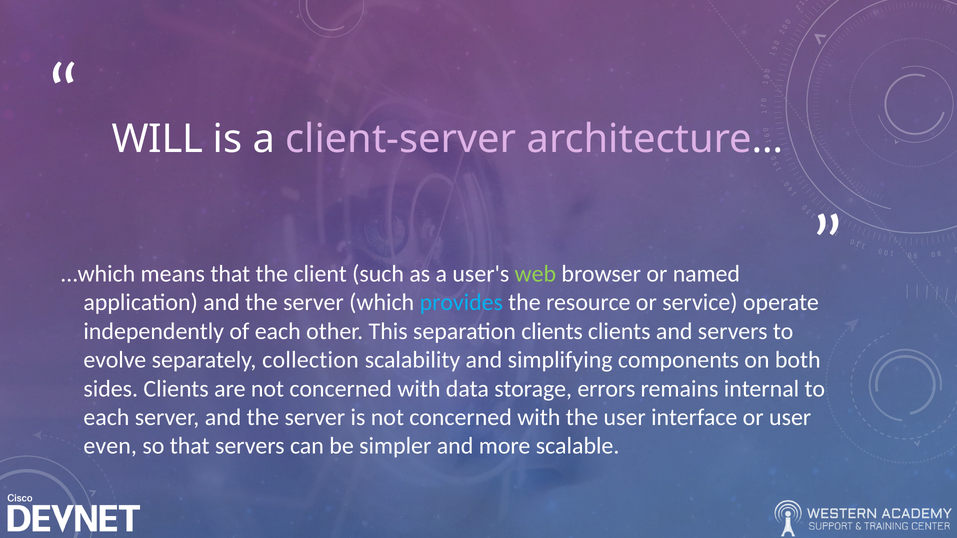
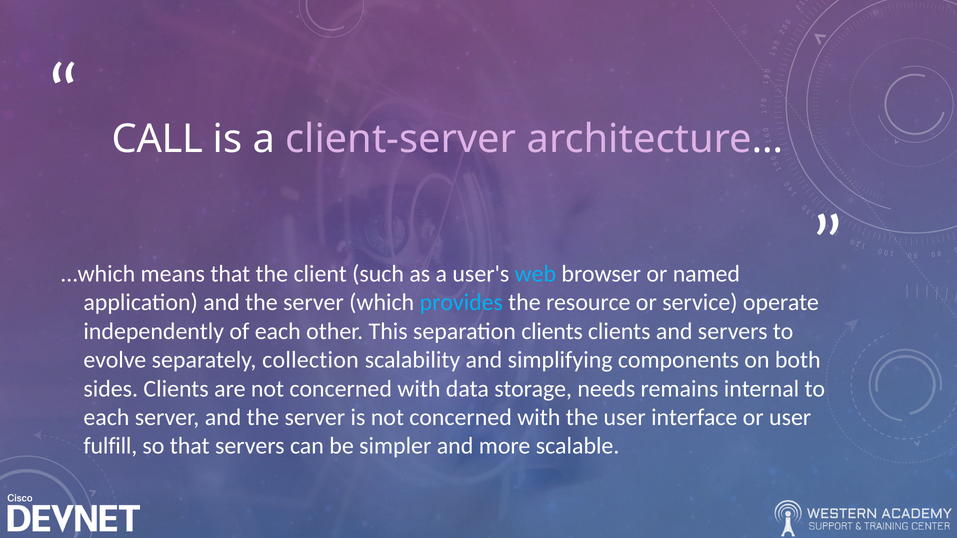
WILL: WILL -> CALL (157, 139)
web colour: light green -> light blue (535, 274)
errors: errors -> needs (606, 389)
even: even -> fulfill (110, 446)
